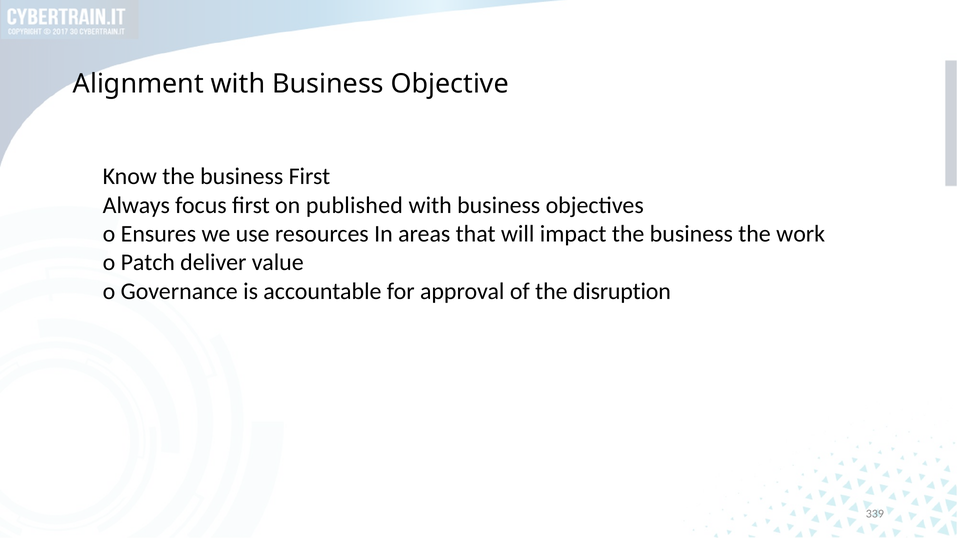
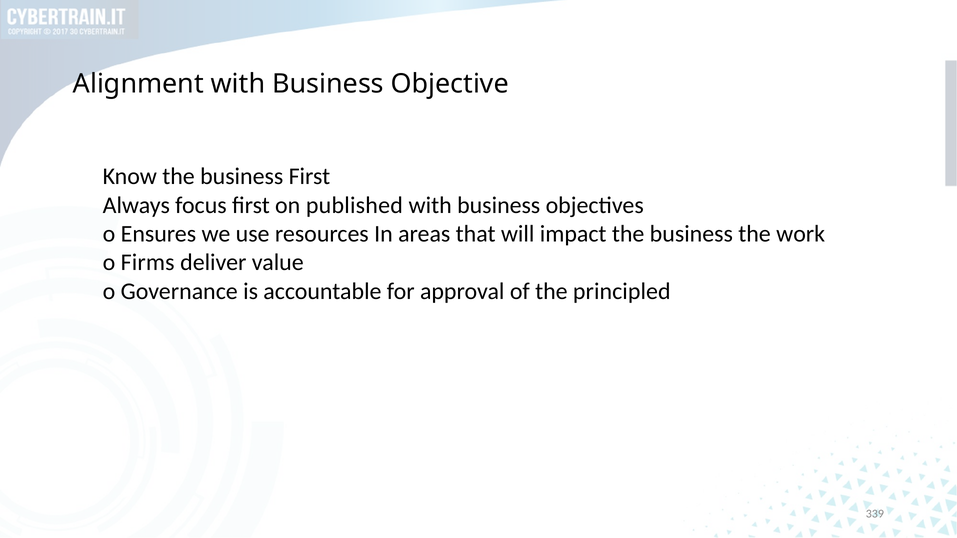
Patch: Patch -> Firms (148, 263)
disruption: disruption -> principled (622, 291)
